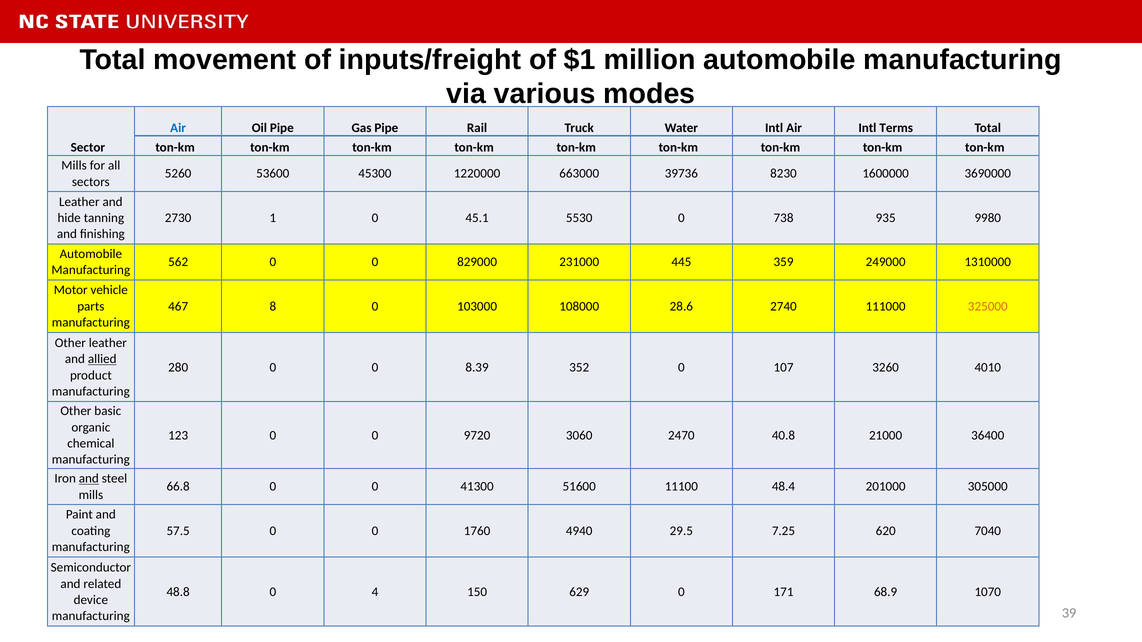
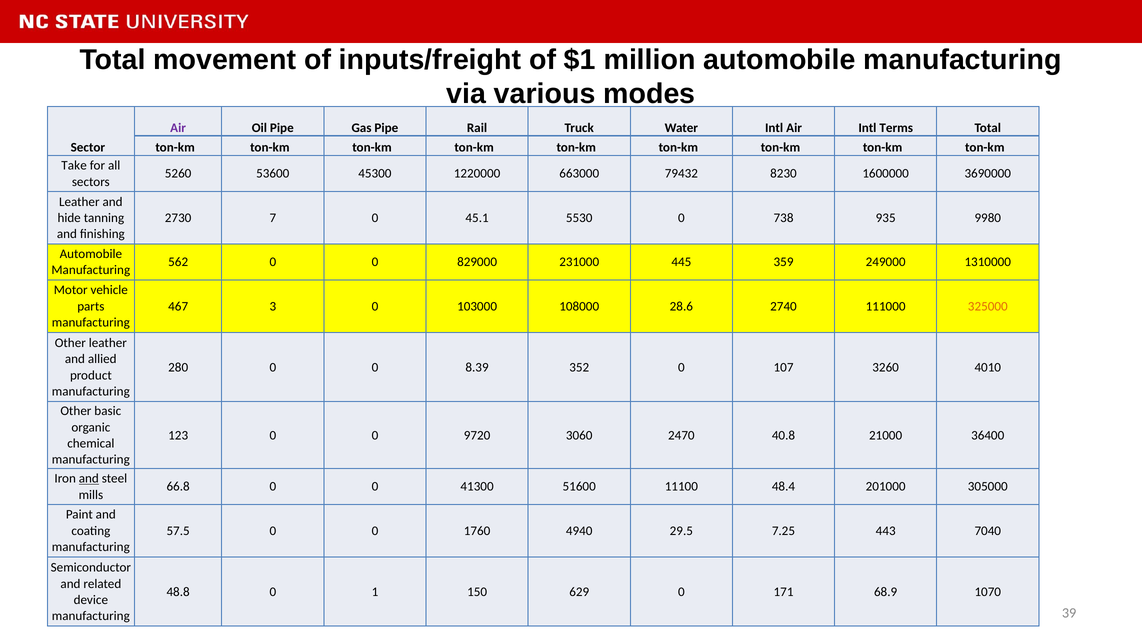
Air colour: blue -> purple (178, 128)
Mills: Mills -> Take (74, 166)
39736: 39736 -> 79432 (681, 174)
1: 1 -> 7 (273, 218)
8: 8 -> 3 (273, 306)
allied underline: present -> none (102, 359)
620: 620 -> 443 (886, 531)
4: 4 -> 1 (375, 592)
